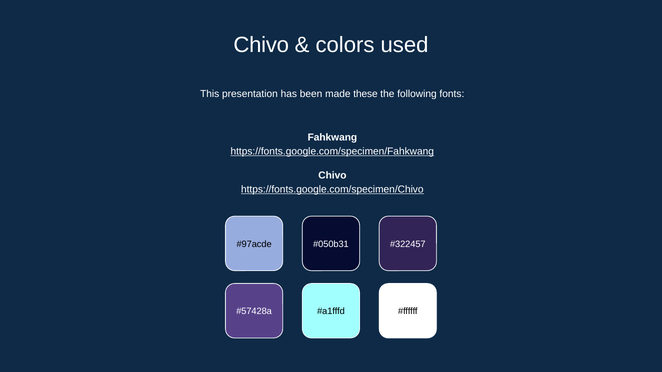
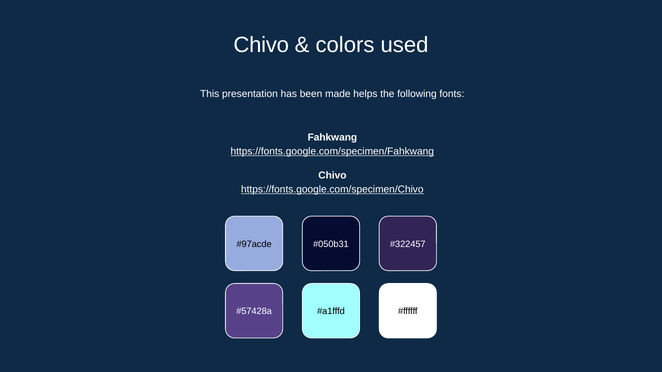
these: these -> helps (365, 94)
